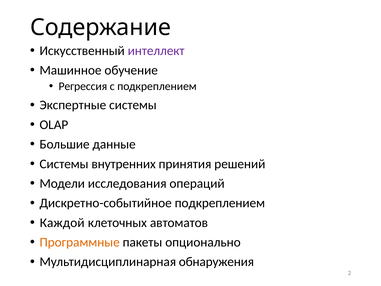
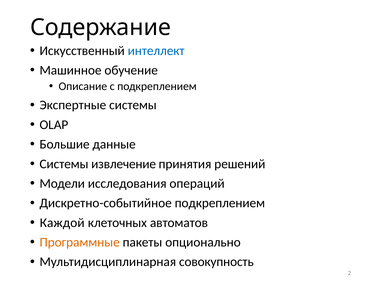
интеллект colour: purple -> blue (156, 51)
Регрессия: Регрессия -> Описание (83, 86)
внутренних: внутренних -> извлечение (124, 164)
обнаружения: обнаружения -> совокупность (216, 262)
